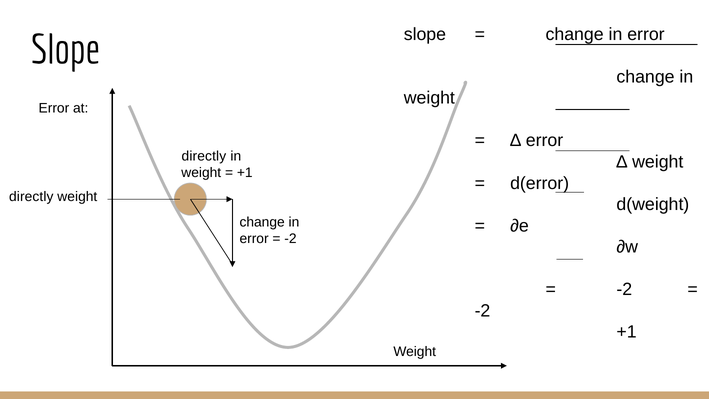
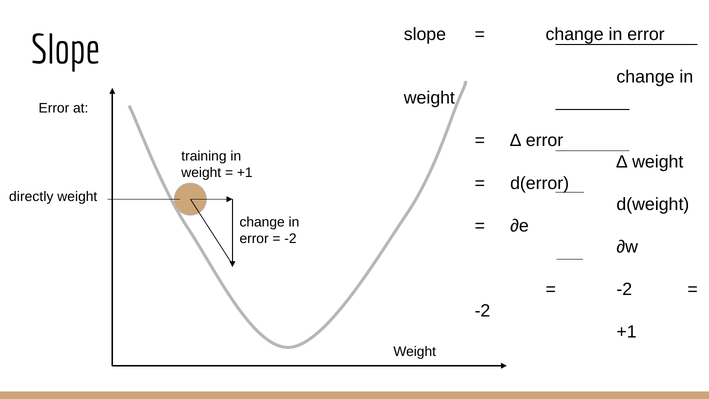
directly: directly -> training (204, 156)
